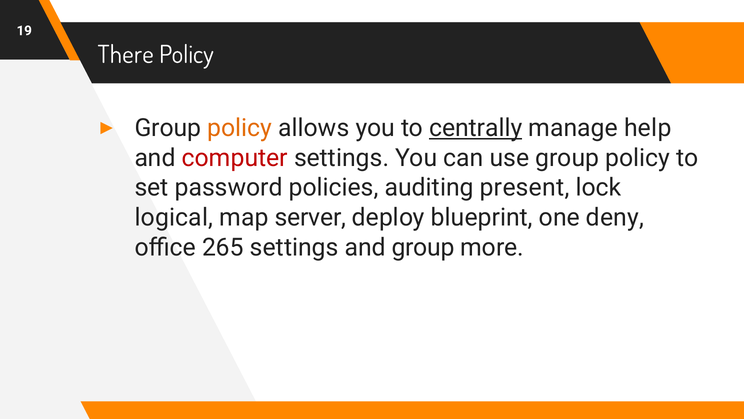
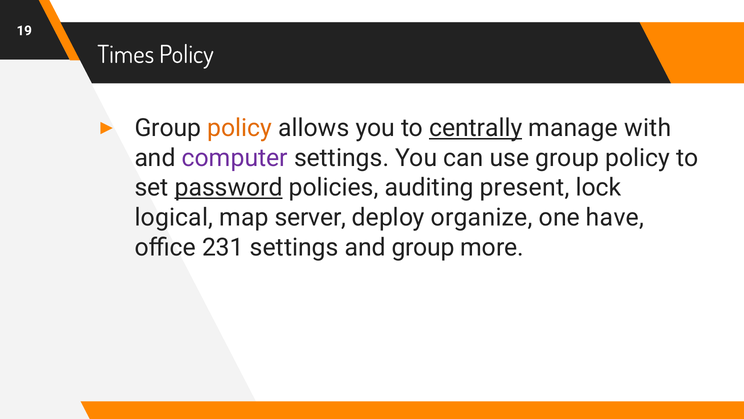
There: There -> Times (126, 55)
help: help -> with (648, 128)
computer colour: red -> purple (235, 158)
password underline: none -> present (229, 188)
blueprint: blueprint -> organize (482, 217)
deny: deny -> have (615, 217)
265: 265 -> 231 (223, 247)
